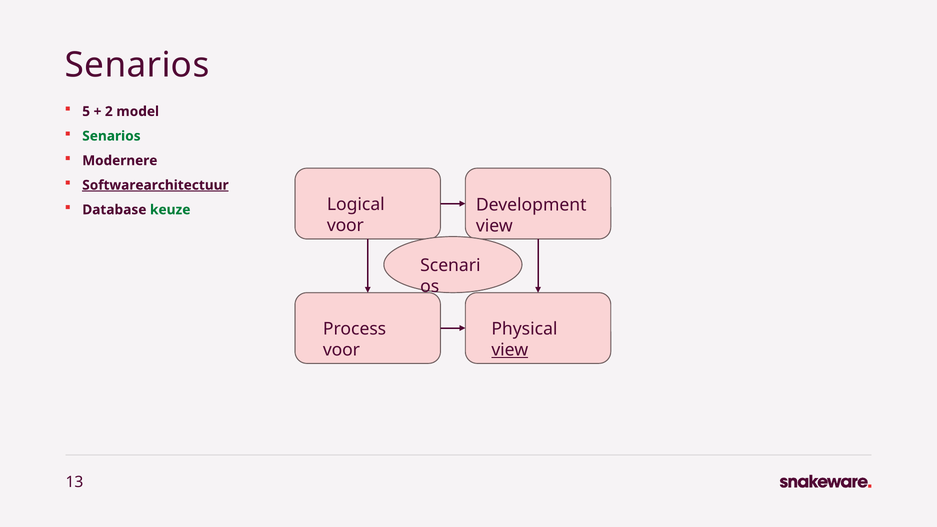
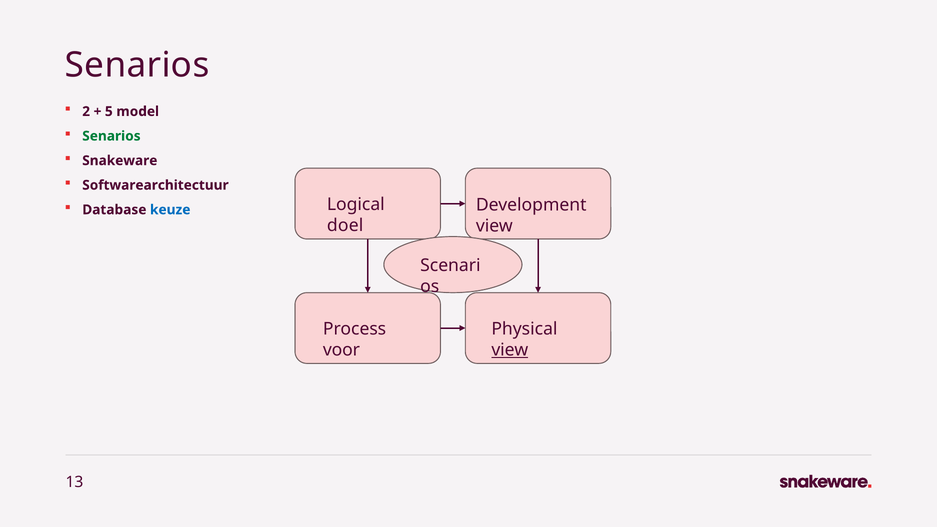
5: 5 -> 2 (86, 111)
2: 2 -> 5 (109, 111)
Modernere: Modernere -> Snakeware (120, 161)
Softwarearchitectuur underline: present -> none (155, 185)
keuze colour: green -> blue (170, 210)
voor: voor -> doel (345, 226)
